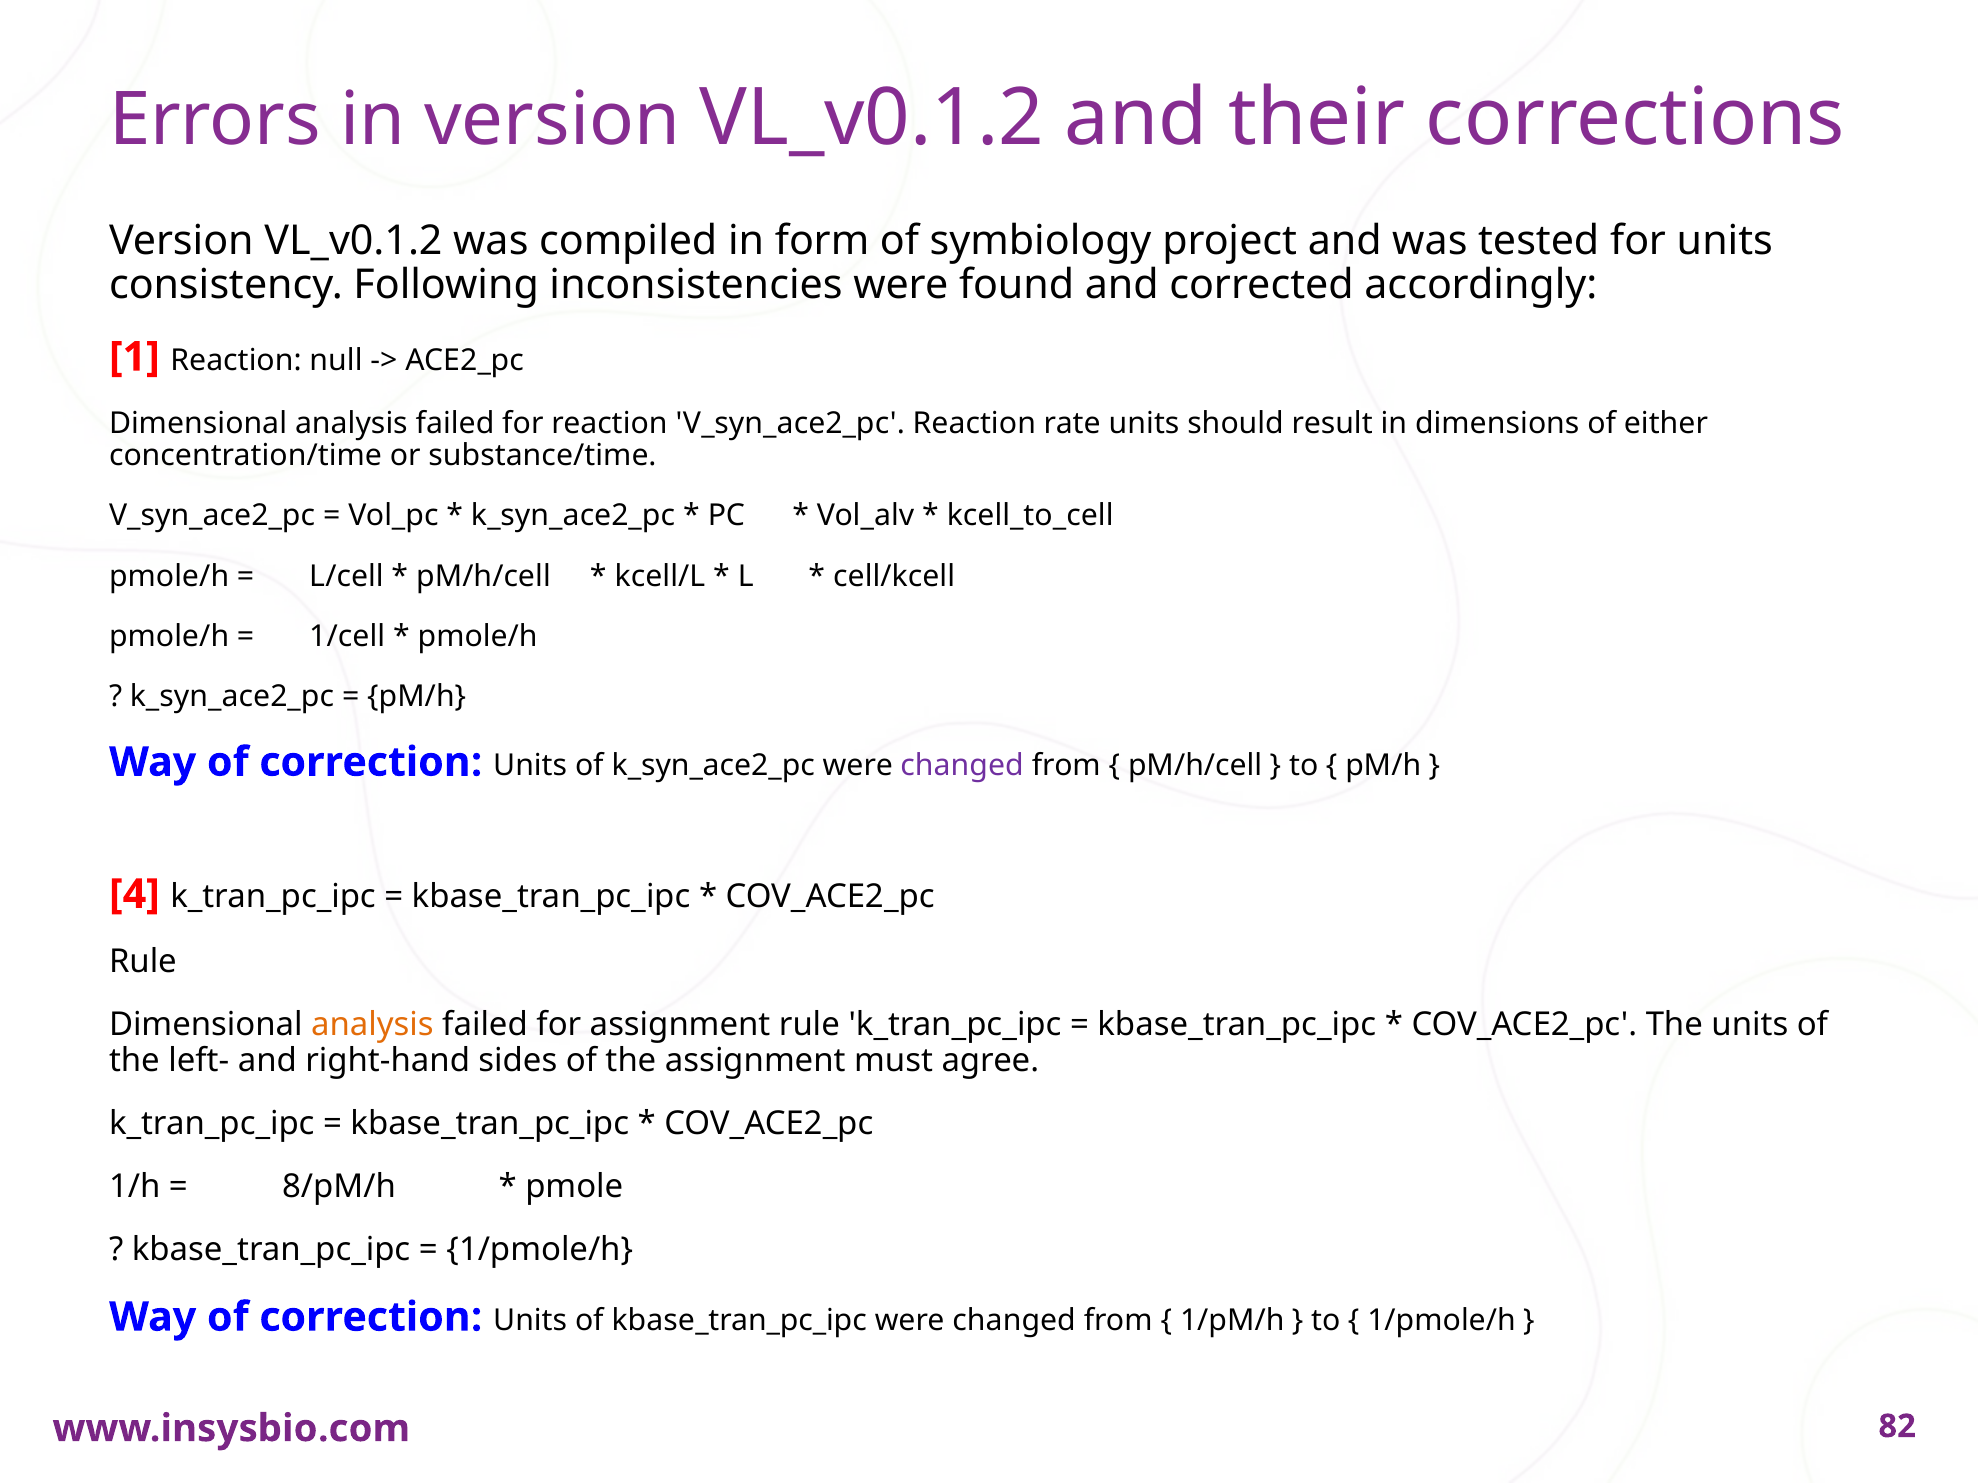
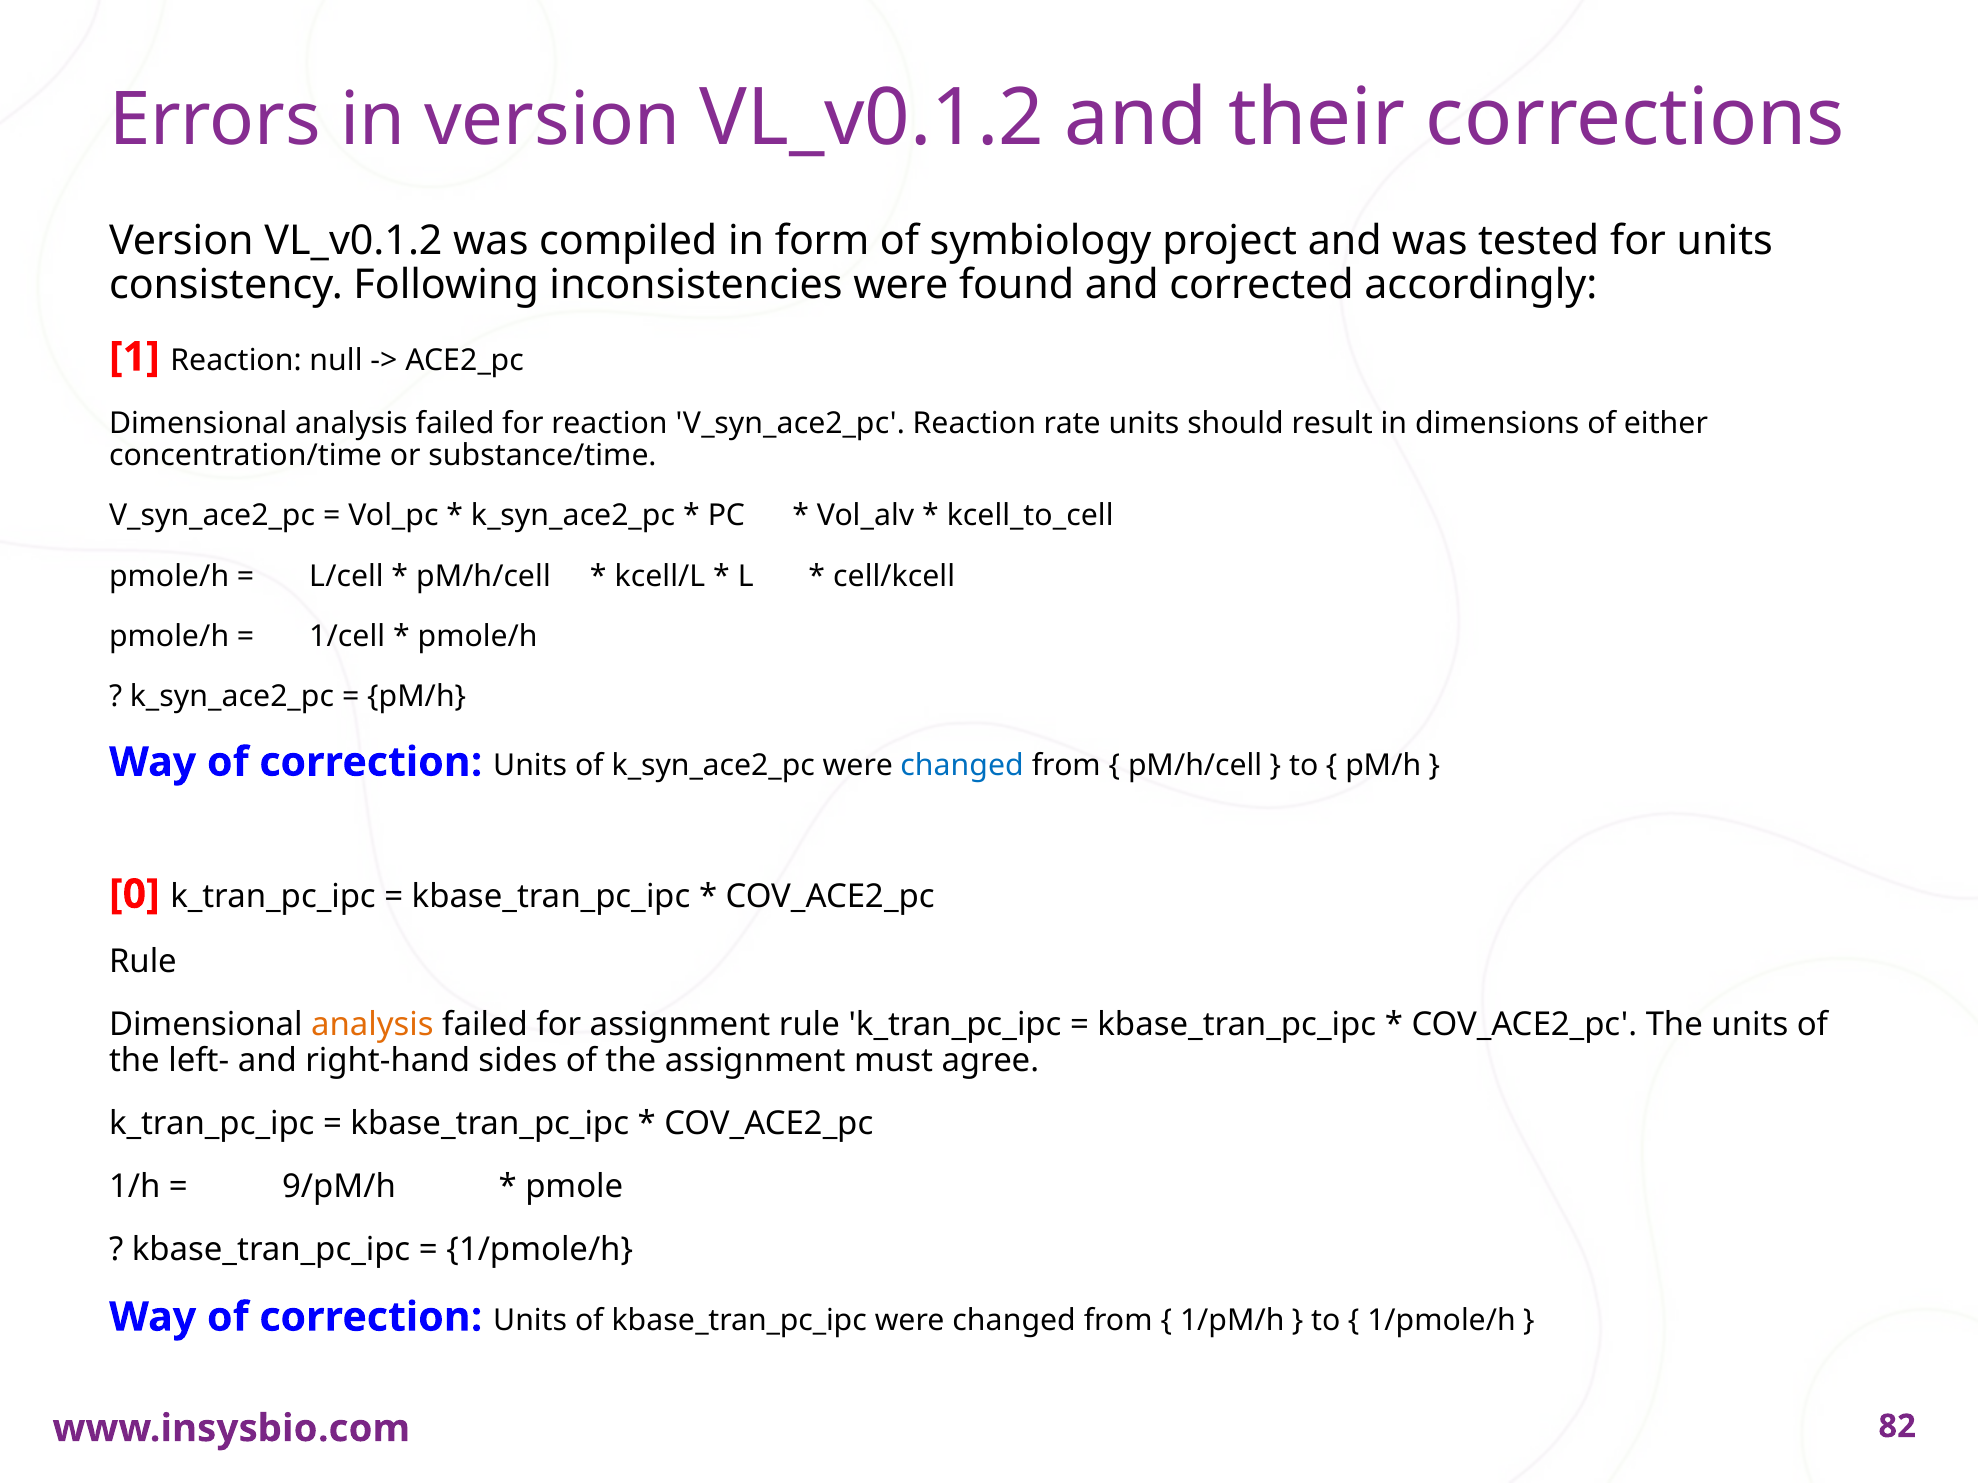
changed colour: purple -> blue (962, 766)
4: 4 -> 0 (134, 895)
8/pM/h: 8/pM/h -> 9/pM/h (339, 1187)
